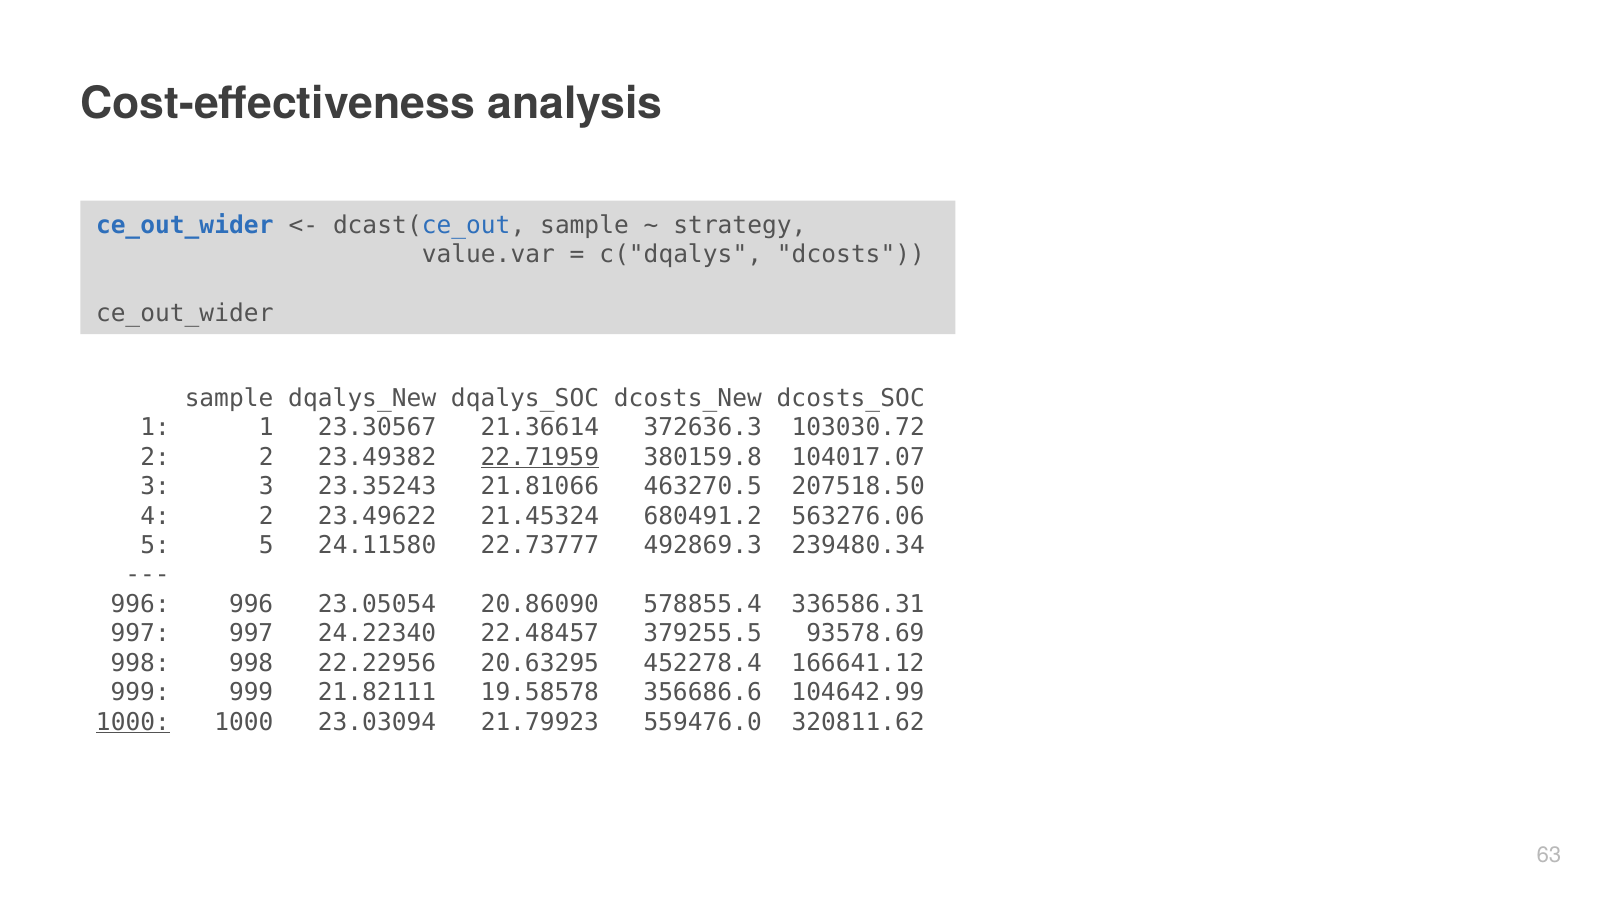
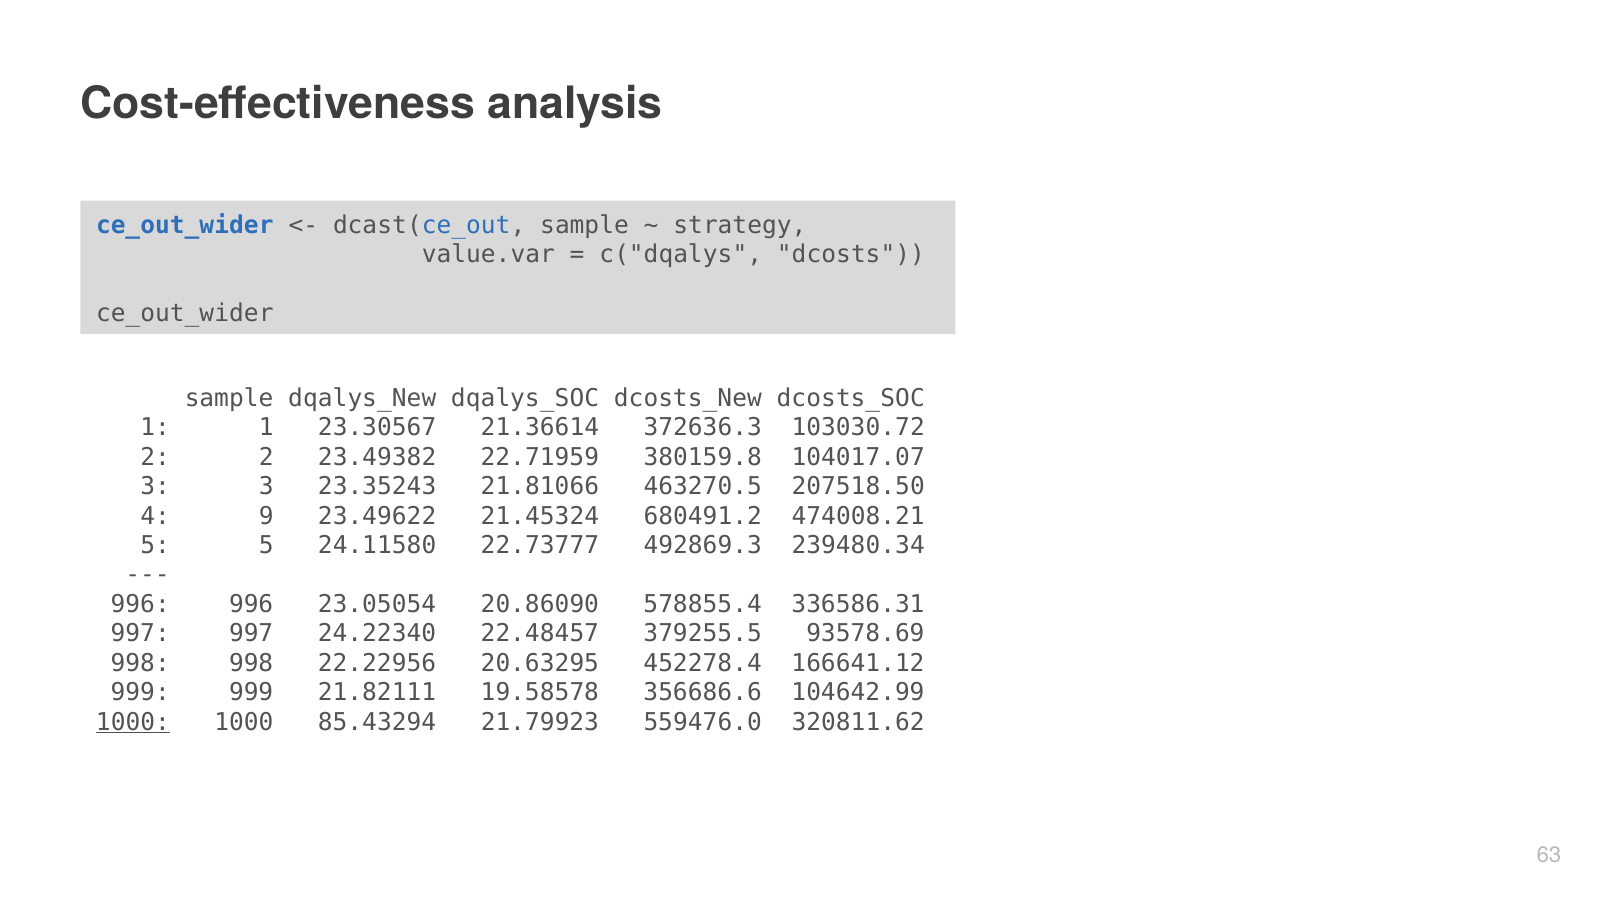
22.71959 underline: present -> none (540, 457)
4 2: 2 -> 9 (266, 516)
563276.06: 563276.06 -> 474008.21 (858, 516)
23.03094: 23.03094 -> 85.43294 (377, 722)
